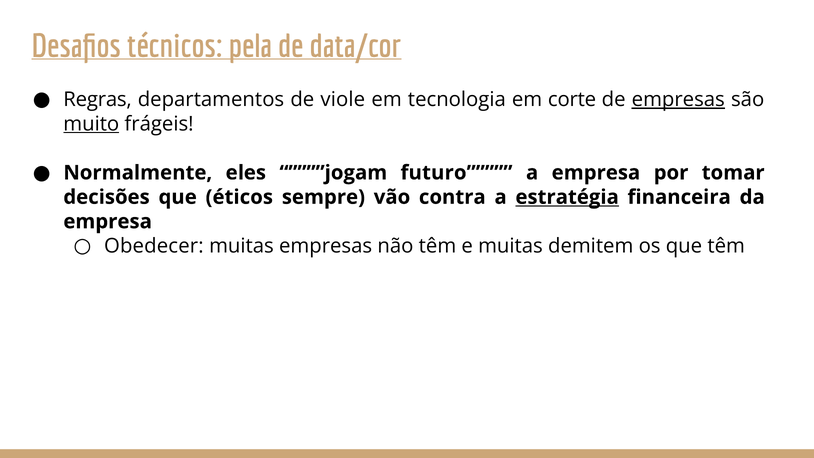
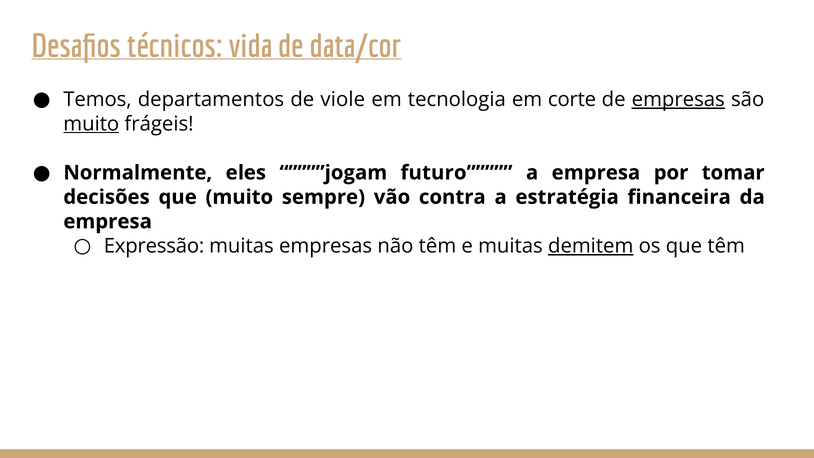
pela: pela -> vida (251, 47)
Regras: Regras -> Temos (97, 99)
que éticos: éticos -> muito (239, 197)
estratégia underline: present -> none (567, 197)
Obedecer: Obedecer -> Expressão (154, 246)
demitem underline: none -> present (591, 246)
